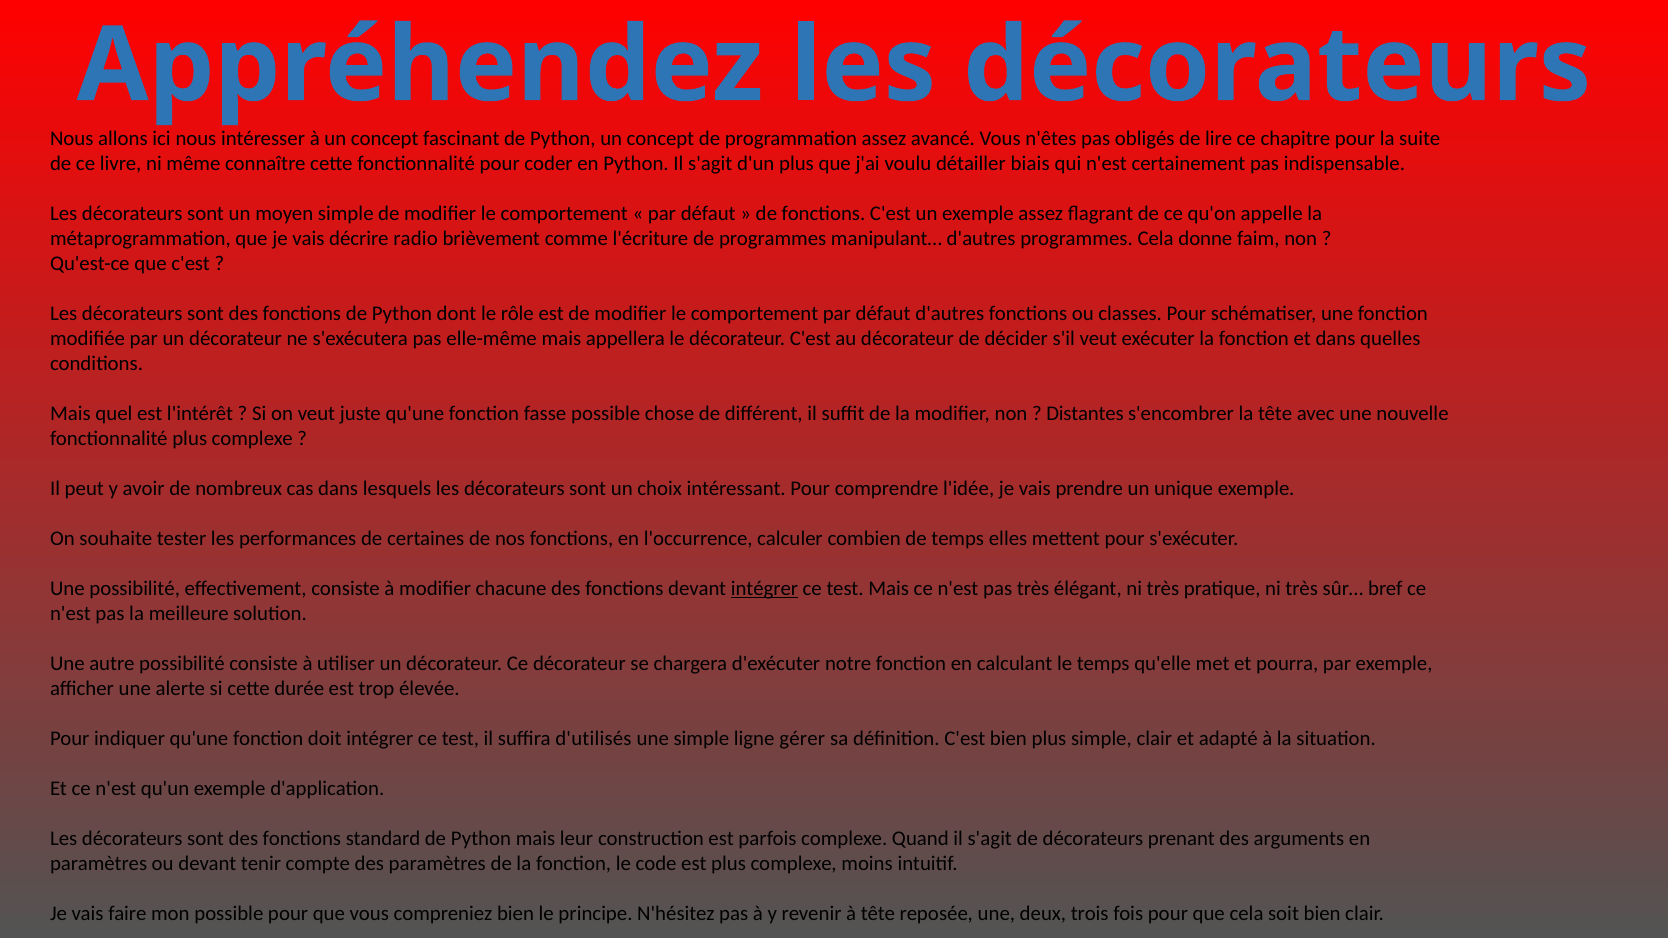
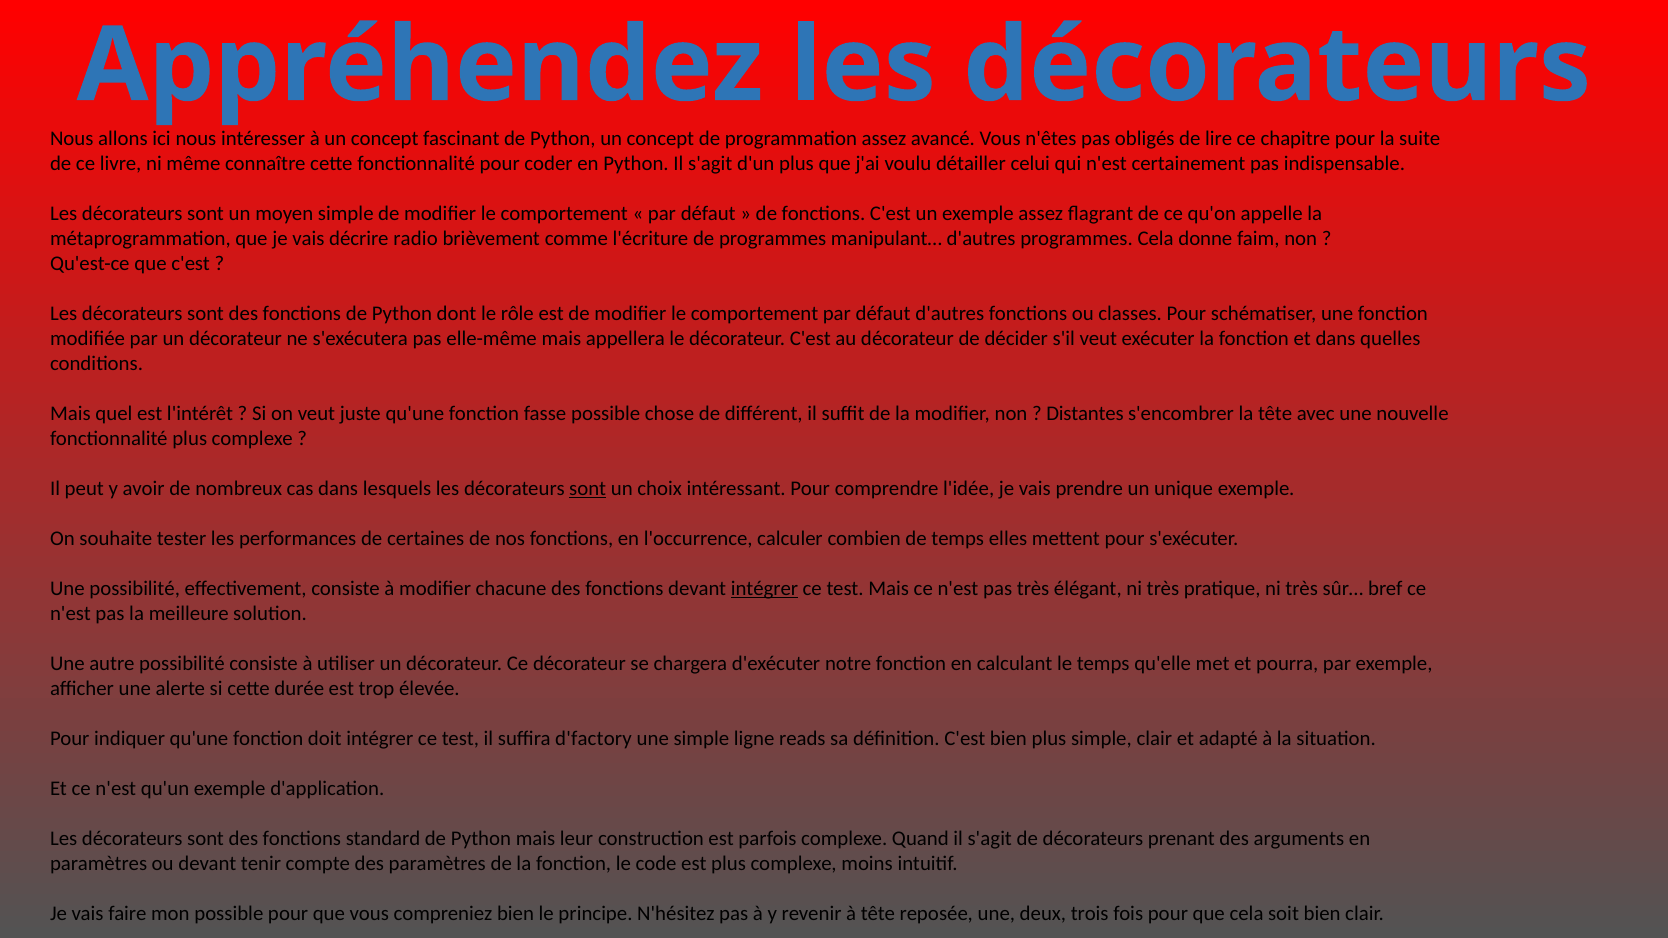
biais: biais -> celui (1030, 164)
sont underline: none -> present (588, 489)
d'utilisés: d'utilisés -> d'factory (593, 739)
gérer: gérer -> reads (802, 739)
